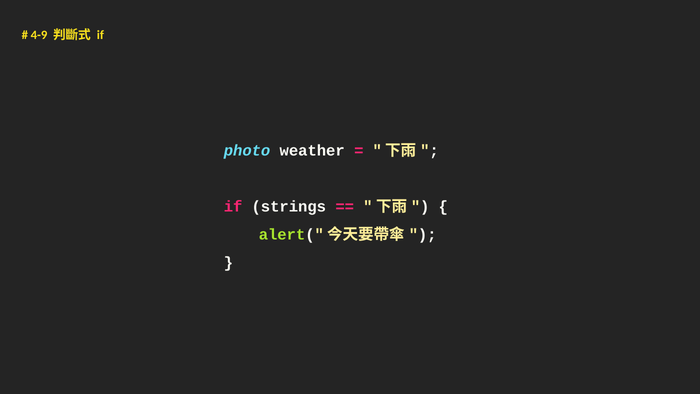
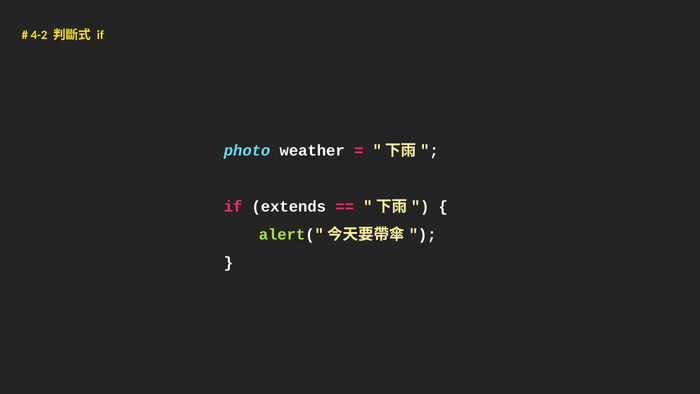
4-9: 4-9 -> 4-2 (39, 35)
strings: strings -> extends (289, 206)
